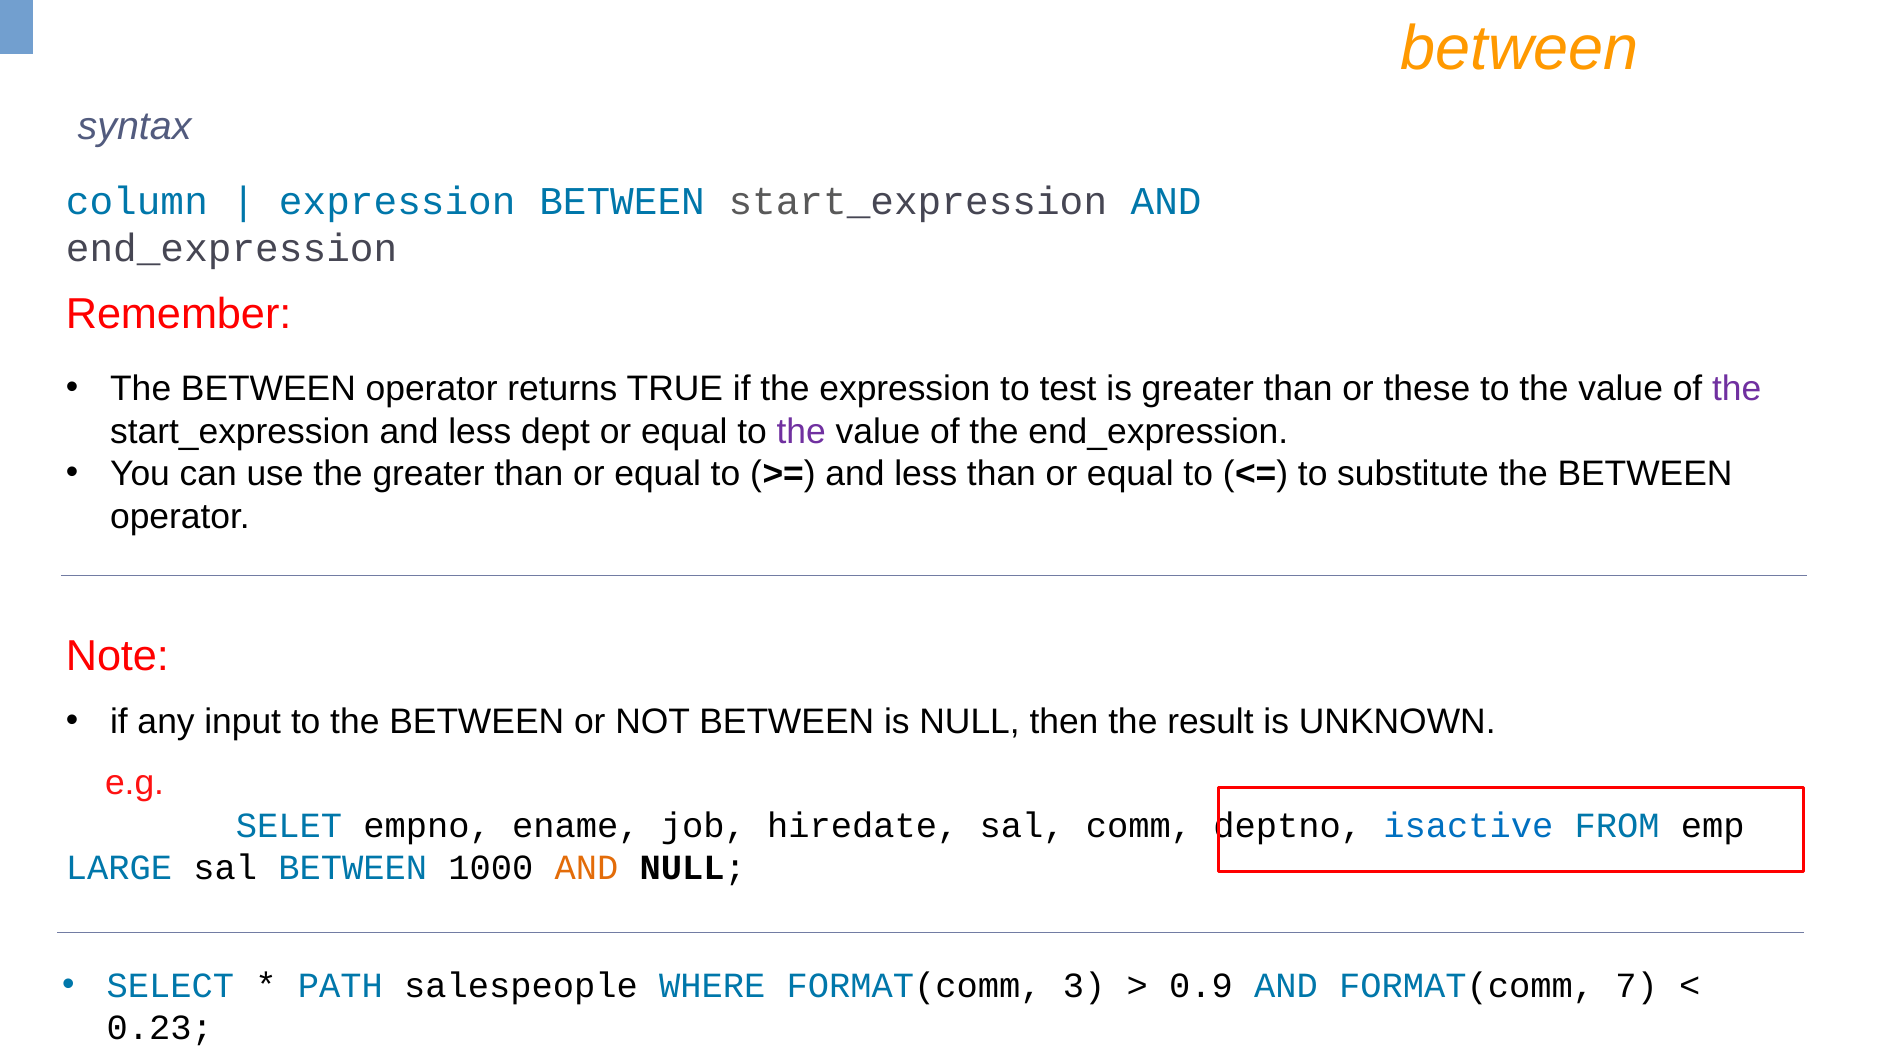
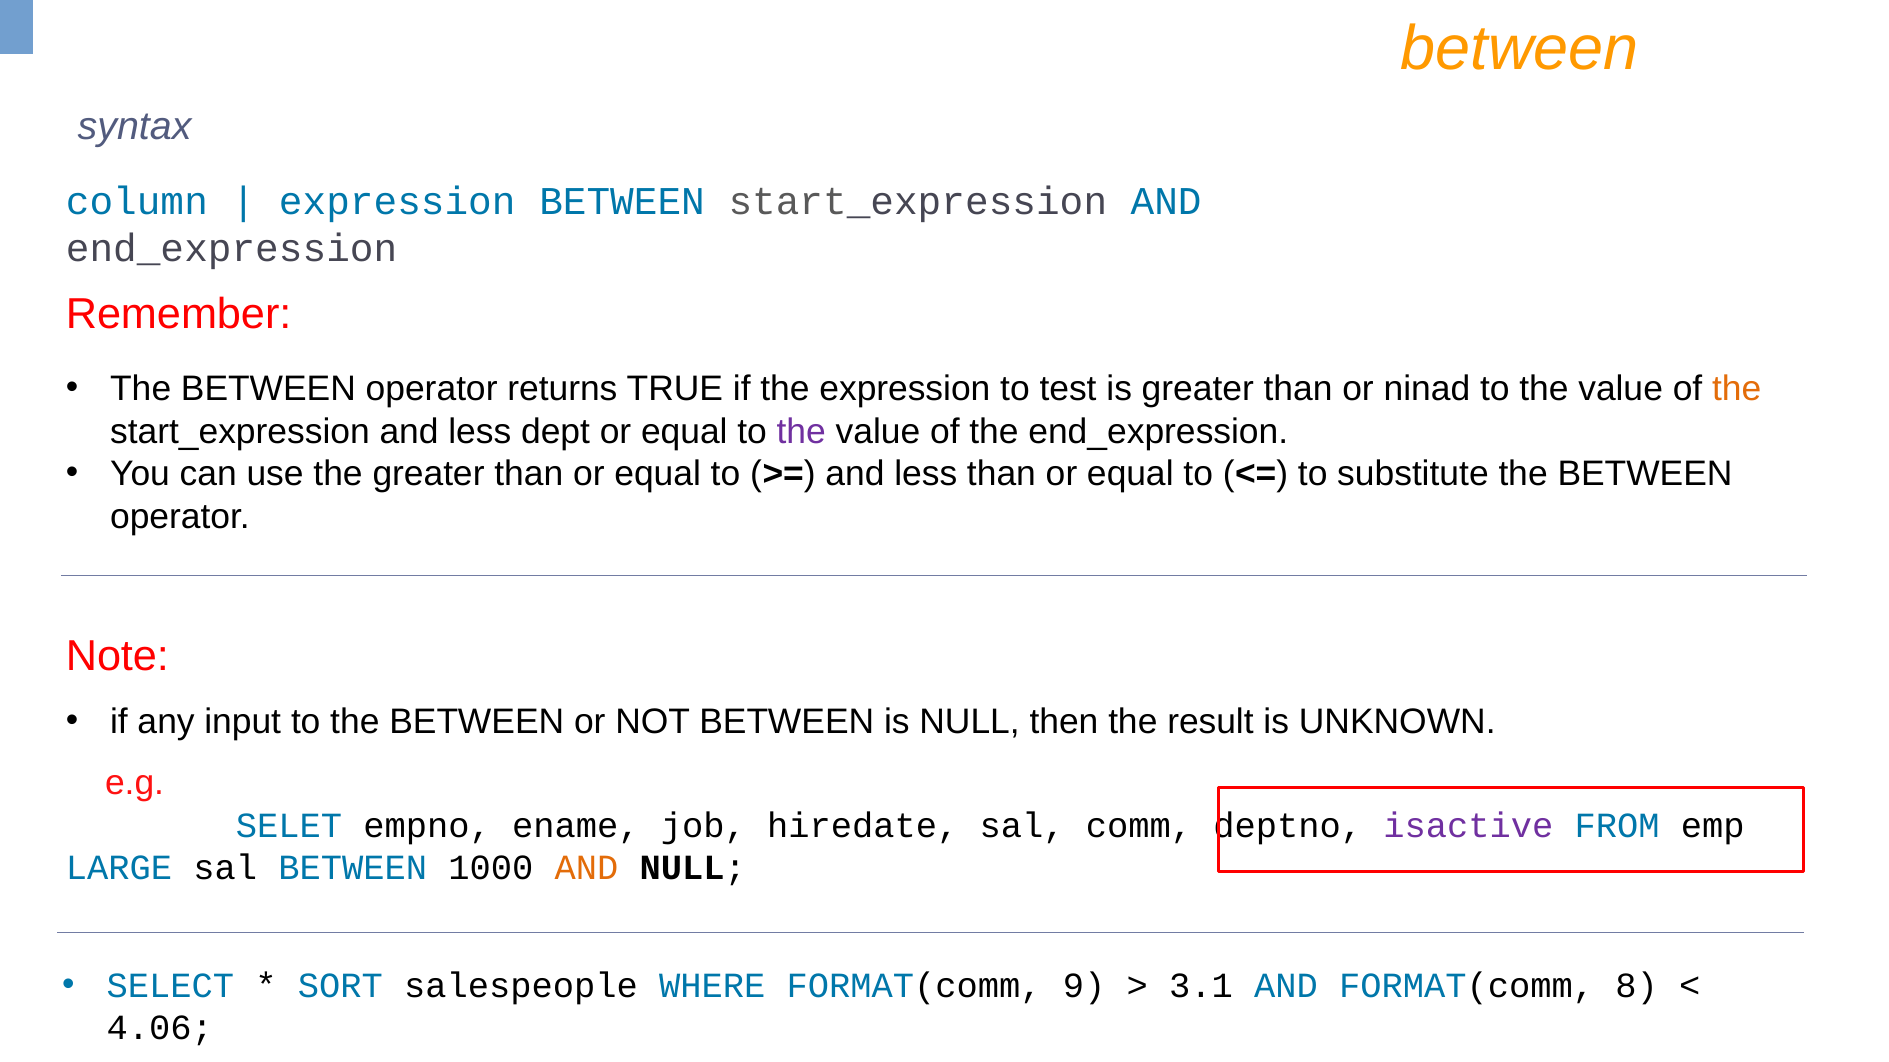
these: these -> ninad (1427, 389)
the colour: purple -> orange (1737, 389)
isactive colour: blue -> purple (1468, 826)
PATH: PATH -> SORT (340, 986)
3: 3 -> 9 (1084, 986)
0.9: 0.9 -> 3.1 (1201, 986)
7: 7 -> 8 (1637, 986)
0.23: 0.23 -> 4.06 (160, 1028)
